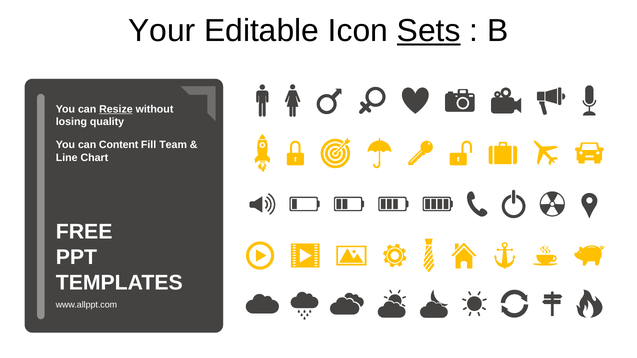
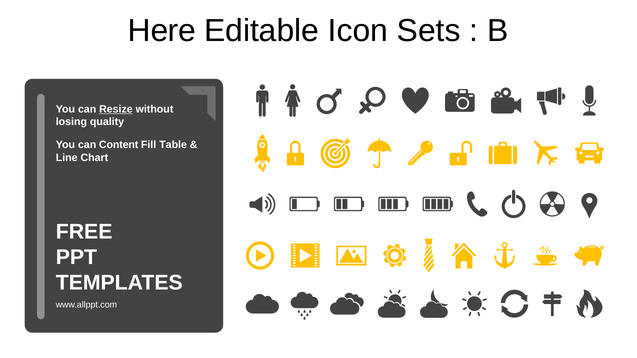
Your: Your -> Here (162, 31)
Sets underline: present -> none (429, 31)
Team: Team -> Table (173, 145)
